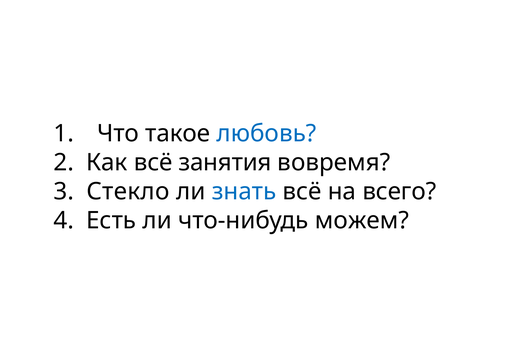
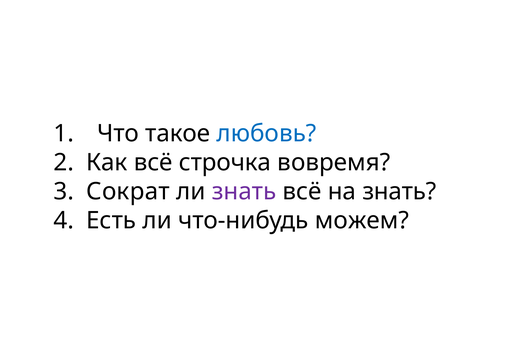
занятия: занятия -> строчка (225, 163)
Стекло: Стекло -> Сократ (128, 192)
знать colour: blue -> purple (244, 192)
на всего: всего -> знать (399, 192)
